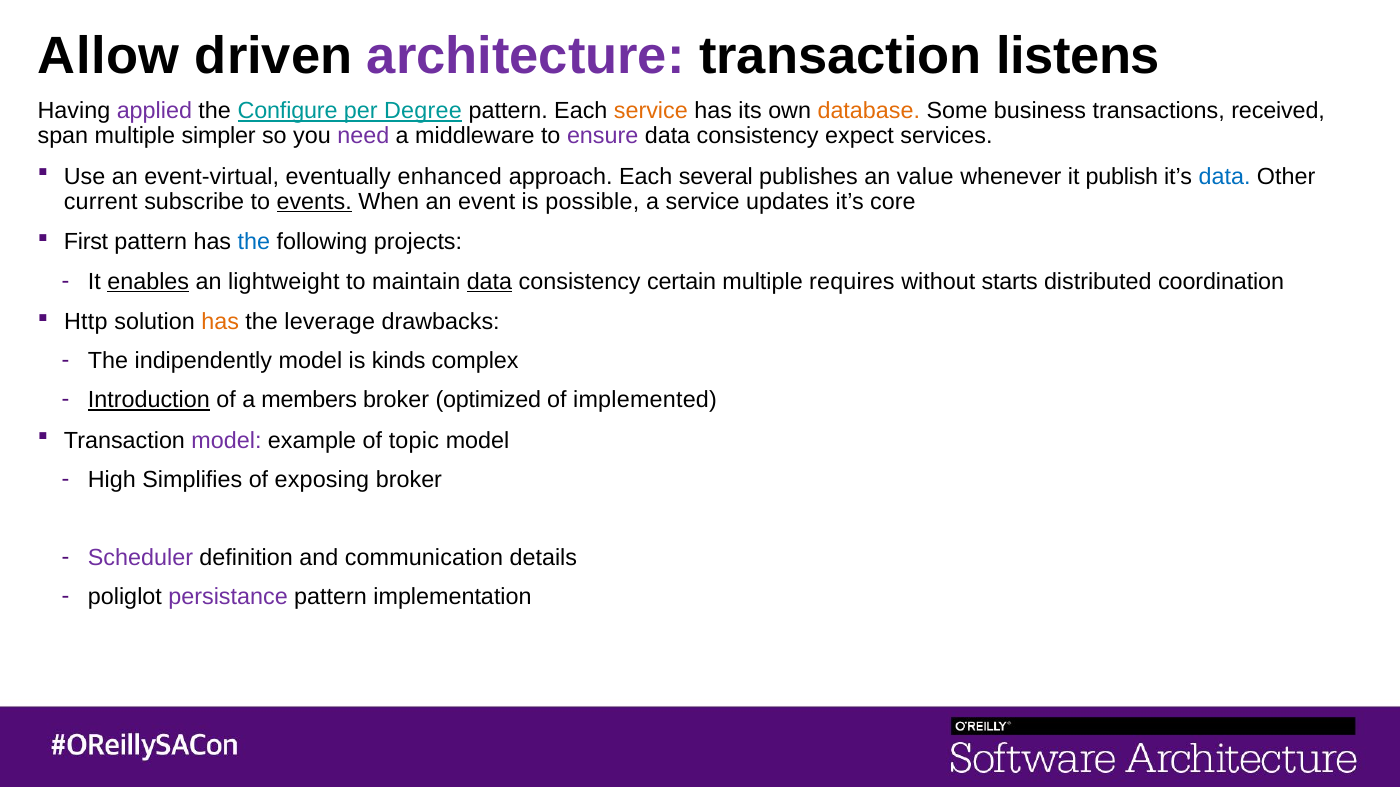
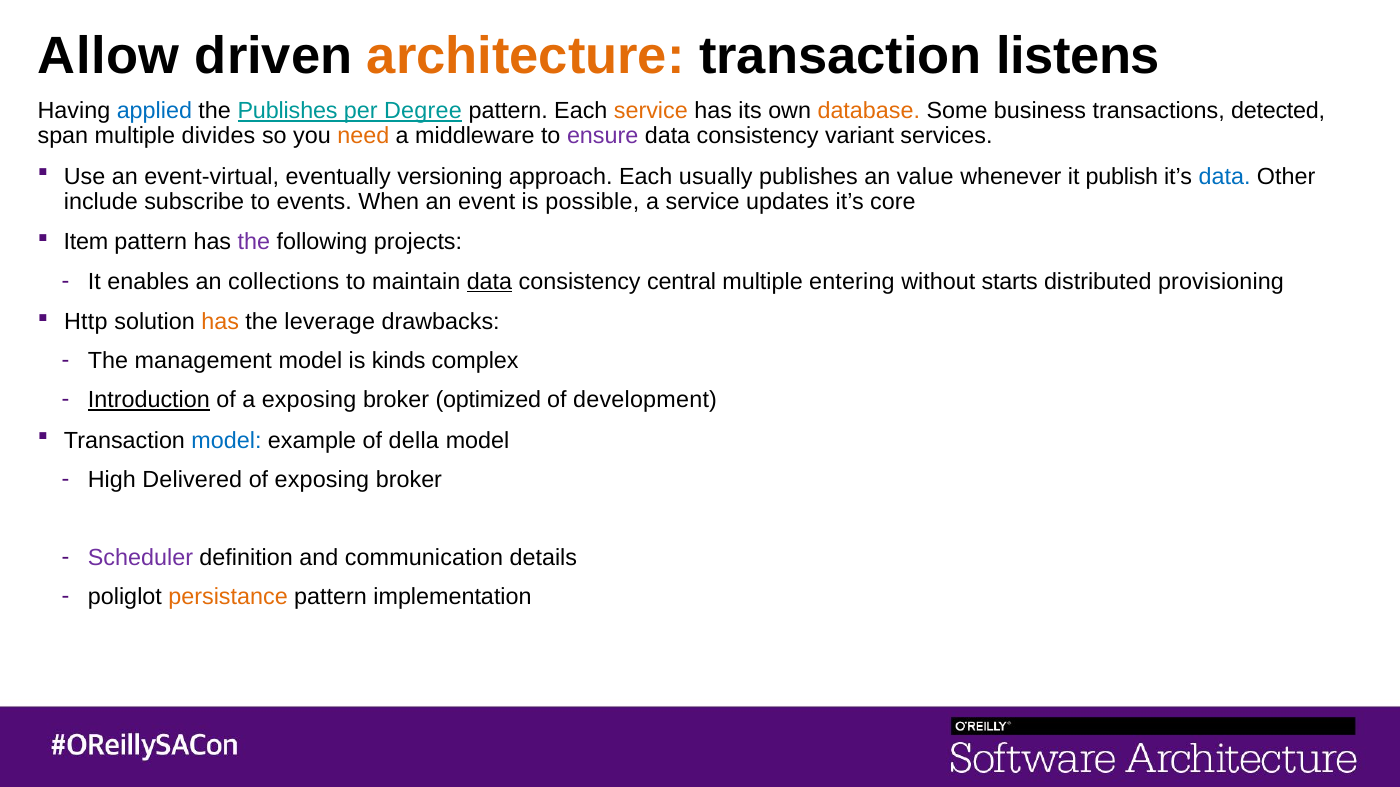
architecture colour: purple -> orange (526, 57)
applied colour: purple -> blue (154, 111)
the Configure: Configure -> Publishes (288, 111)
received: received -> detected (1278, 111)
simpler: simpler -> divides (218, 136)
need colour: purple -> orange (363, 136)
expect: expect -> variant (860, 136)
enhanced: enhanced -> versioning (450, 177)
several: several -> usually (716, 177)
current: current -> include (101, 202)
events underline: present -> none (314, 202)
First: First -> Item (86, 242)
the colour: blue -> purple (254, 242)
enables underline: present -> none (148, 281)
lightweight: lightweight -> collections (284, 281)
certain: certain -> central (682, 281)
requires: requires -> entering (852, 281)
coordination: coordination -> provisioning (1221, 281)
indipendently: indipendently -> management (203, 361)
a members: members -> exposing (309, 400)
implemented: implemented -> development (645, 400)
model colour: purple -> blue (226, 441)
topic: topic -> della (414, 441)
Simplifies: Simplifies -> Delivered (192, 480)
persistance colour: purple -> orange (228, 597)
